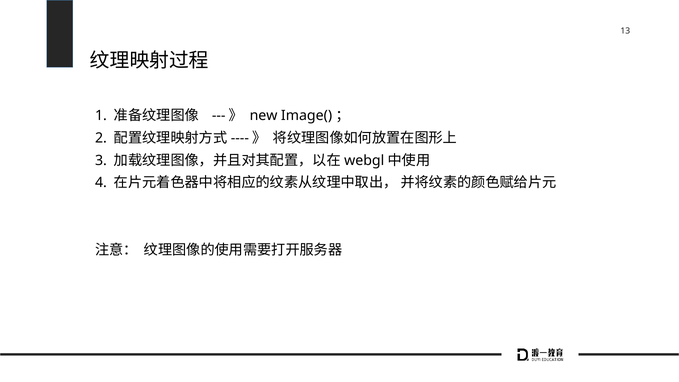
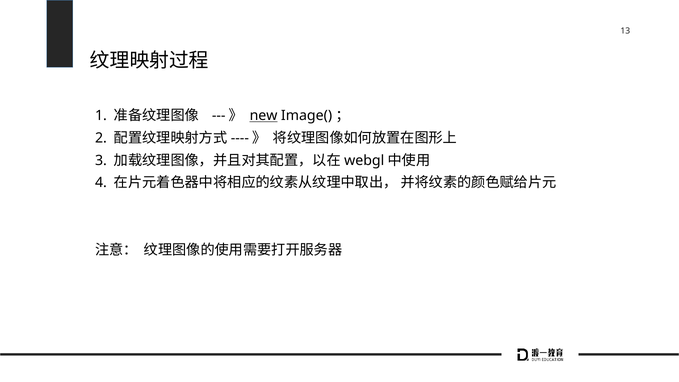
new underline: none -> present (264, 116)
